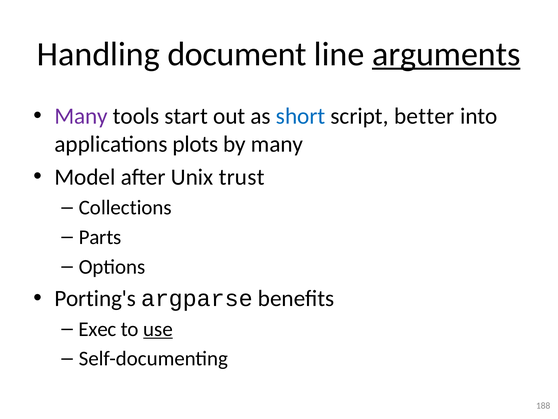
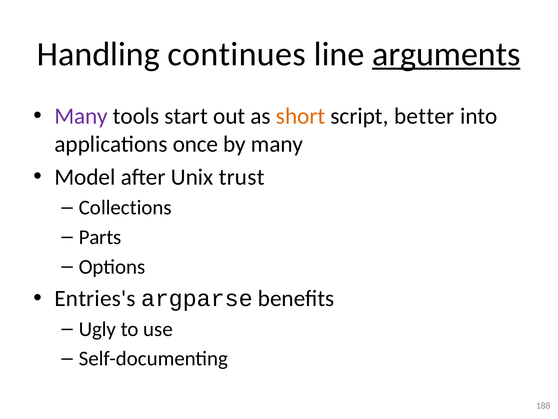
document: document -> continues (237, 54)
short colour: blue -> orange (301, 116)
plots: plots -> once (195, 144)
Porting's: Porting's -> Entries's (95, 298)
Exec: Exec -> Ugly (97, 329)
use underline: present -> none (158, 329)
